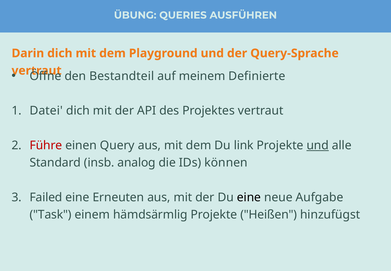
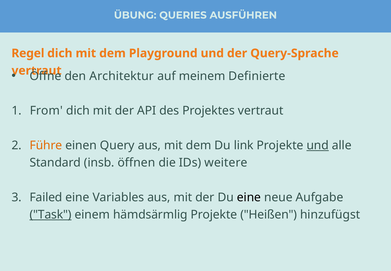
Darin: Darin -> Regel (28, 53)
Bestandteil: Bestandteil -> Architektur (122, 76)
Datei: Datei -> From (46, 111)
Führe colour: red -> orange (46, 145)
analog: analog -> öffnen (136, 163)
können: können -> weitere (226, 163)
Erneuten: Erneuten -> Variables (118, 197)
Task underline: none -> present (51, 215)
